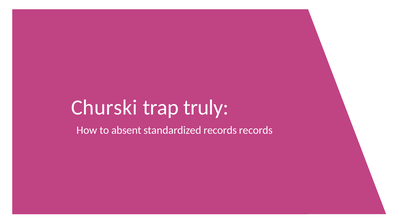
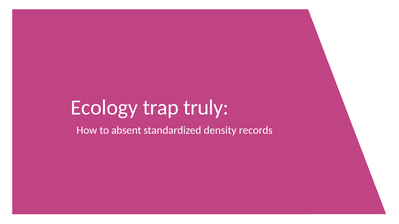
Churski: Churski -> Ecology (104, 108)
standardized records: records -> density (220, 131)
